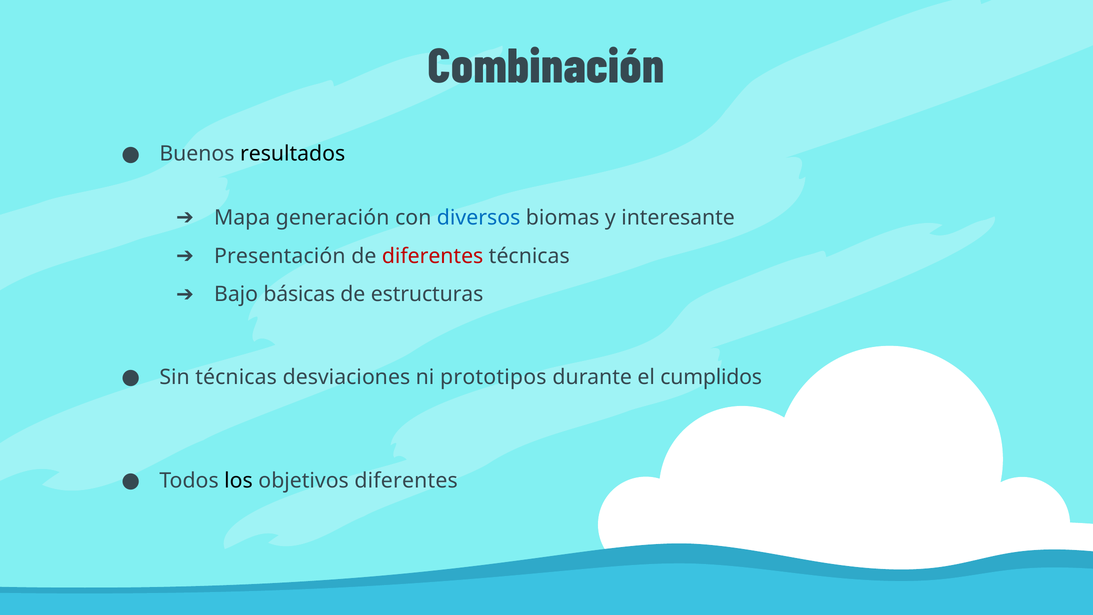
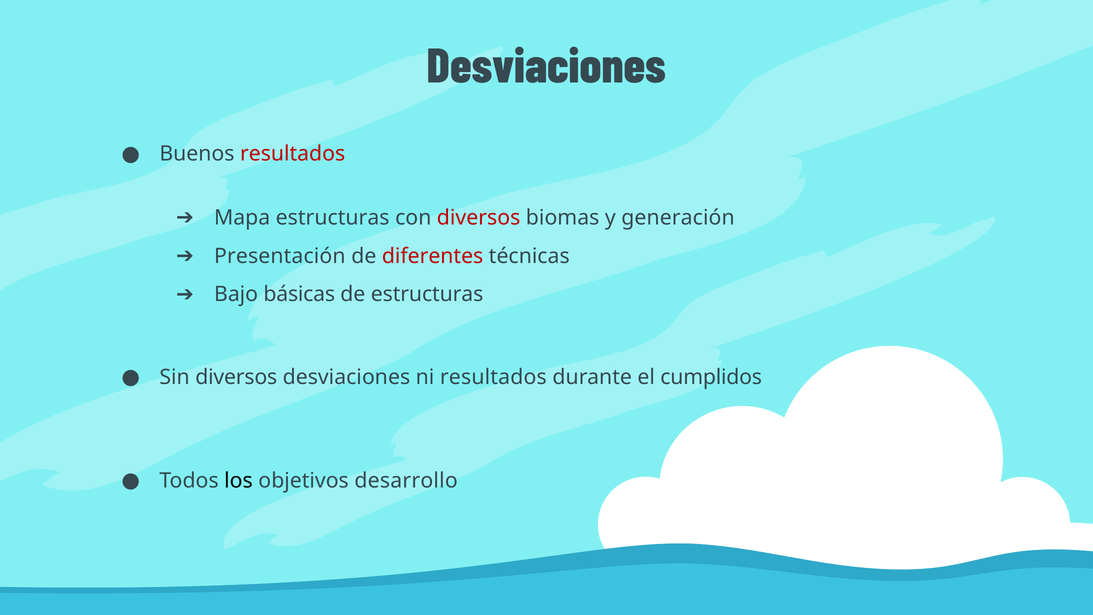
Combinación: Combinación -> Desviaciones (546, 67)
resultados colour: black -> red (293, 154)
Mapa generación: generación -> estructuras (333, 218)
diversos colour: blue -> red (479, 218)
interesante: interesante -> generación (678, 218)
Sin técnicas: técnicas -> diversos (236, 377)
ni prototipos: prototipos -> resultados (493, 377)
objetivos diferentes: diferentes -> desarrollo (406, 480)
